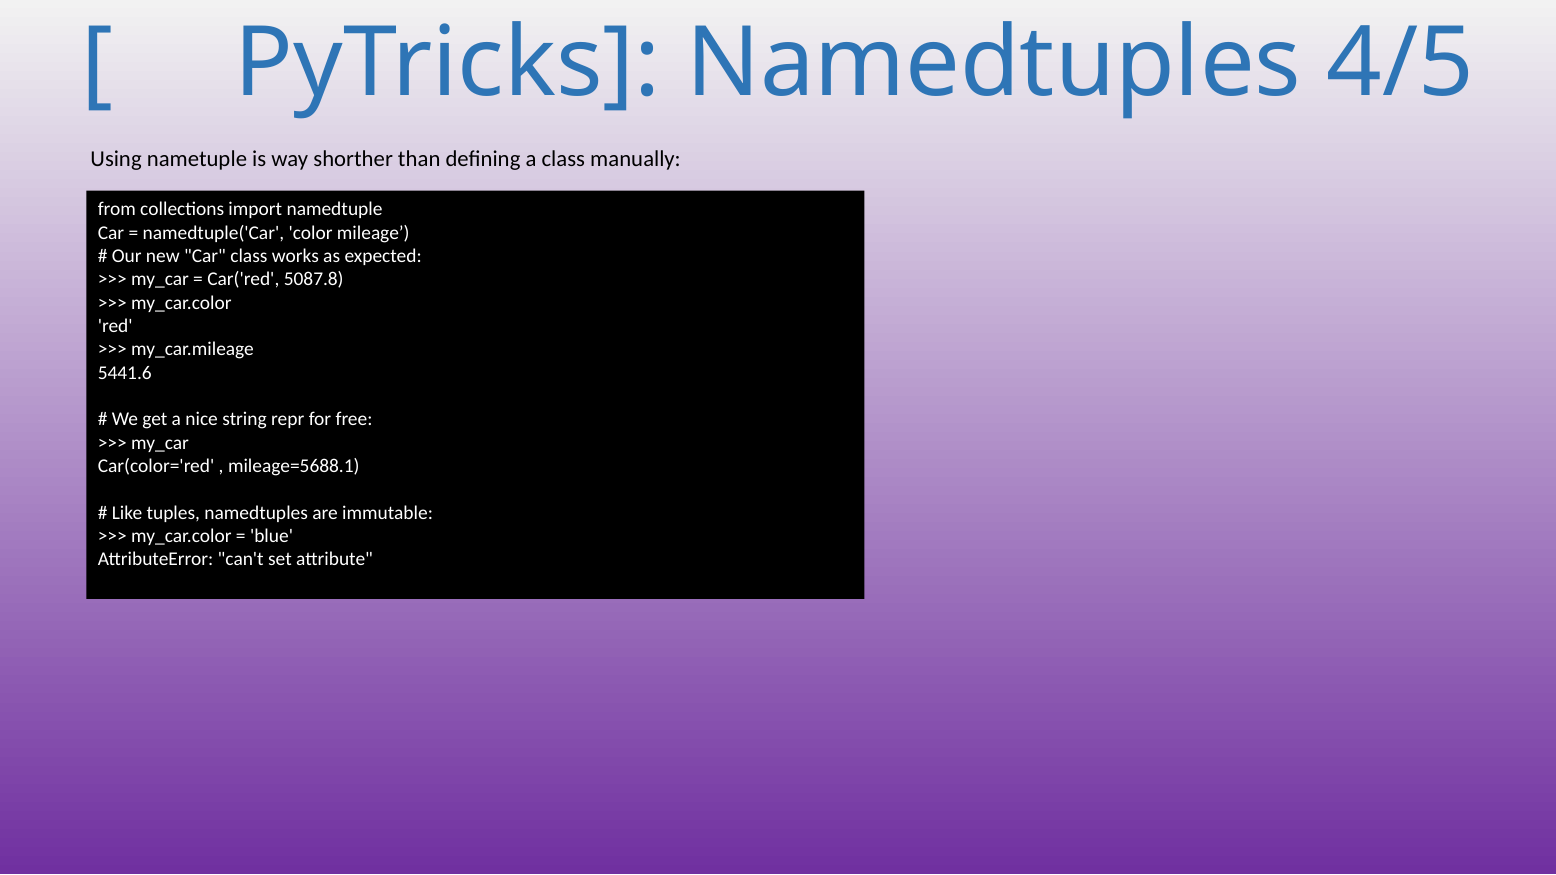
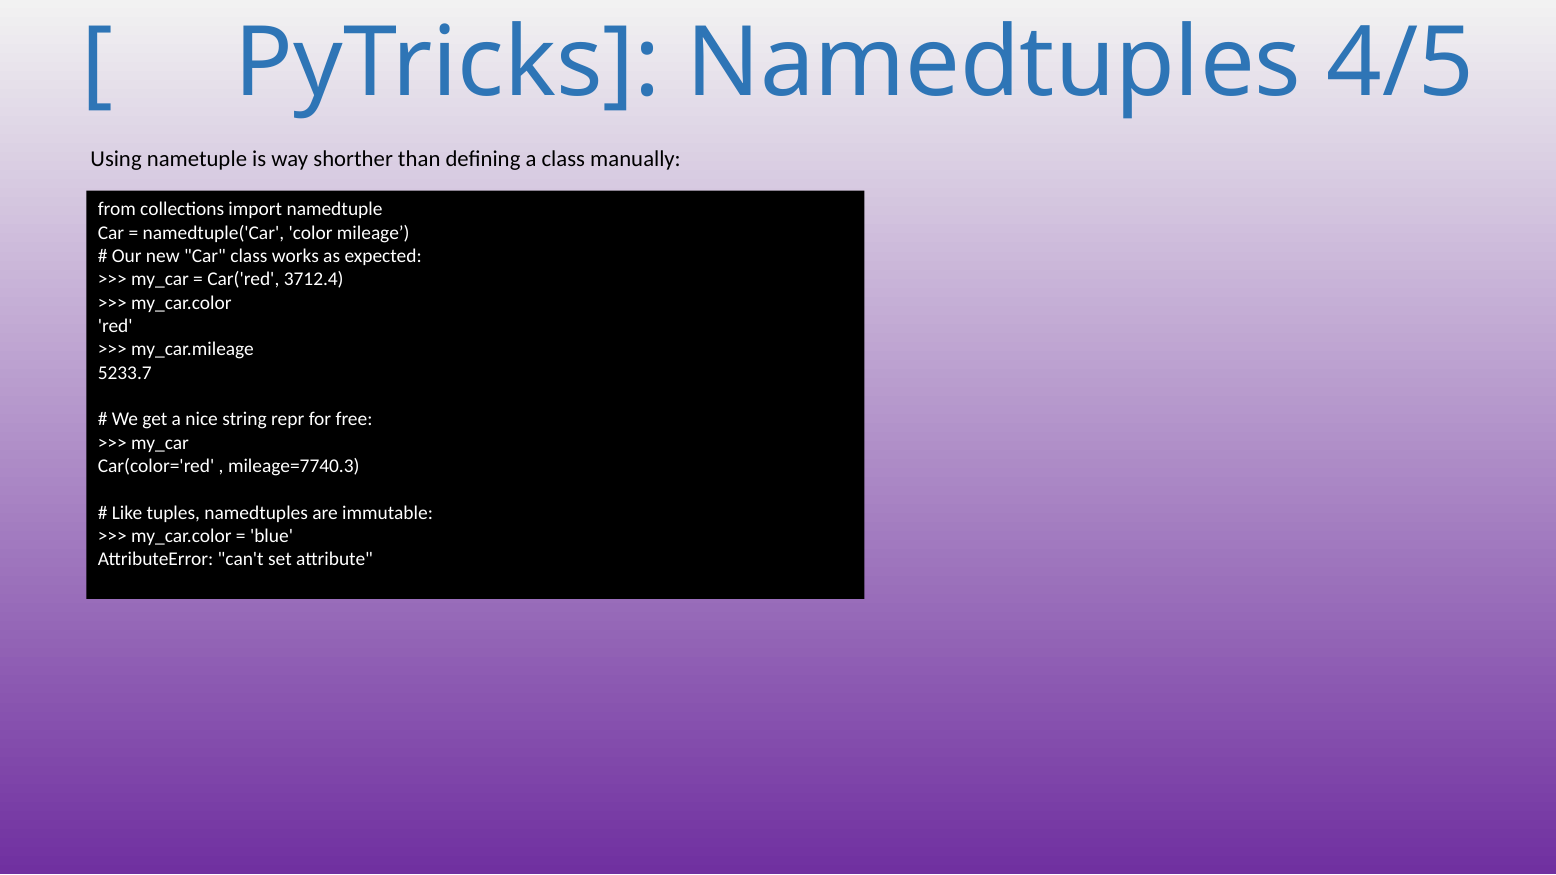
5087.8: 5087.8 -> 3712.4 (314, 279)
5441.6: 5441.6 -> 5233.7 (125, 373)
mileage=5688.1: mileage=5688.1 -> mileage=7740.3 (294, 466)
